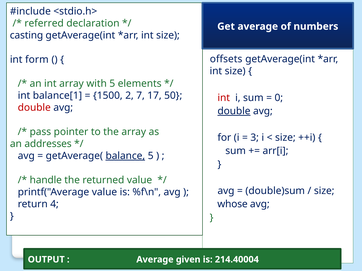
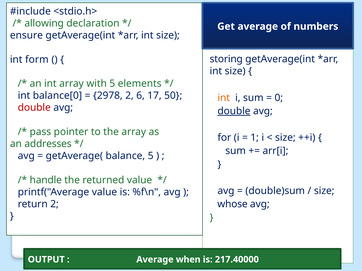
referred: referred -> allowing (44, 23)
casting: casting -> ensure (26, 35)
offsets: offsets -> storing (226, 59)
balance[1: balance[1 -> balance[0 (57, 96)
1500: 1500 -> 2978 (108, 96)
7: 7 -> 6 (141, 96)
int colour: red -> orange (224, 98)
3: 3 -> 1 (255, 138)
balance underline: present -> none (125, 156)
return 4: 4 -> 2 (54, 204)
given: given -> when (188, 260)
214.40004: 214.40004 -> 217.40000 (237, 260)
